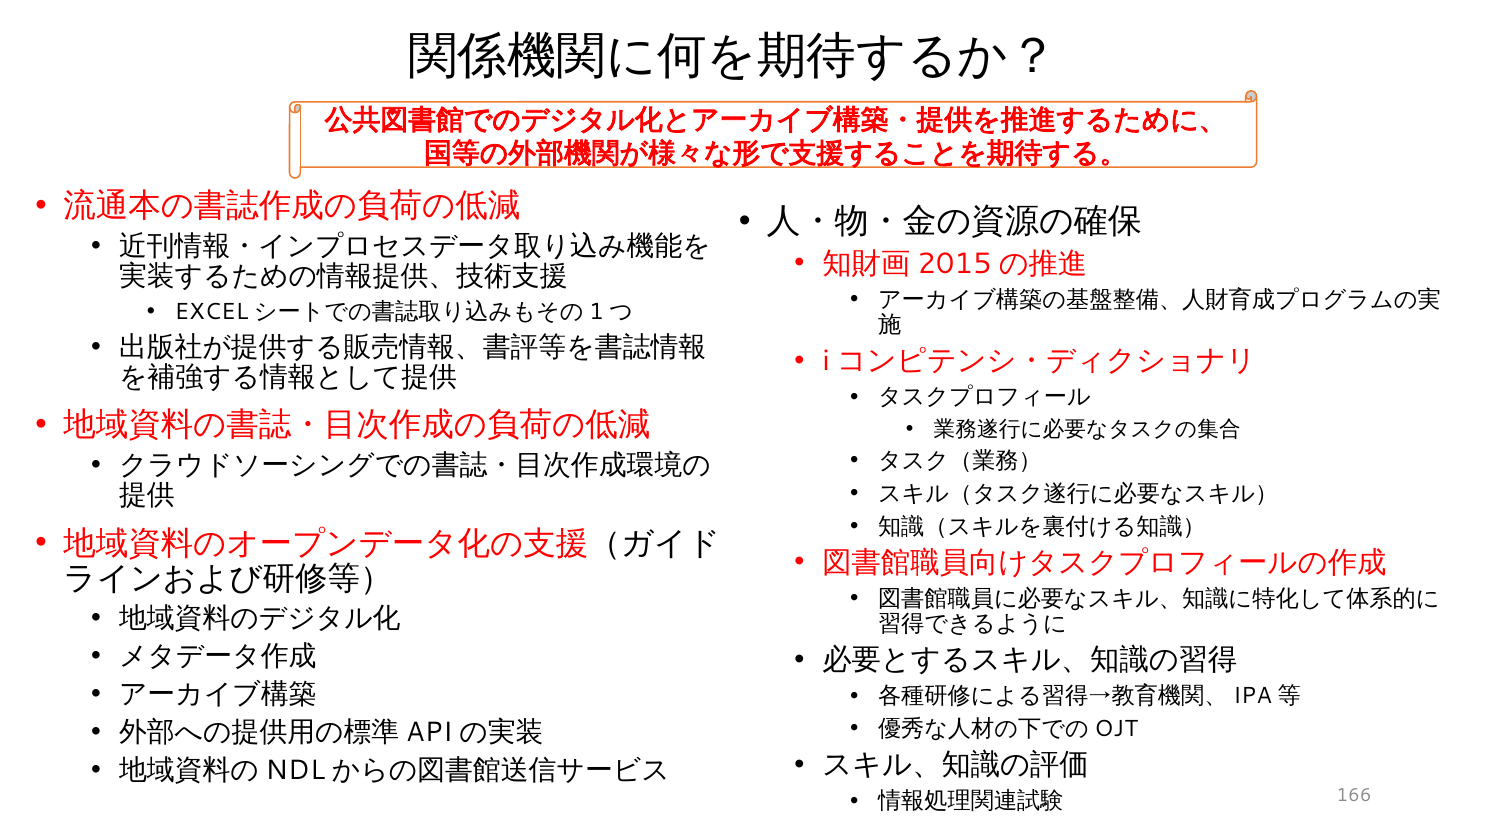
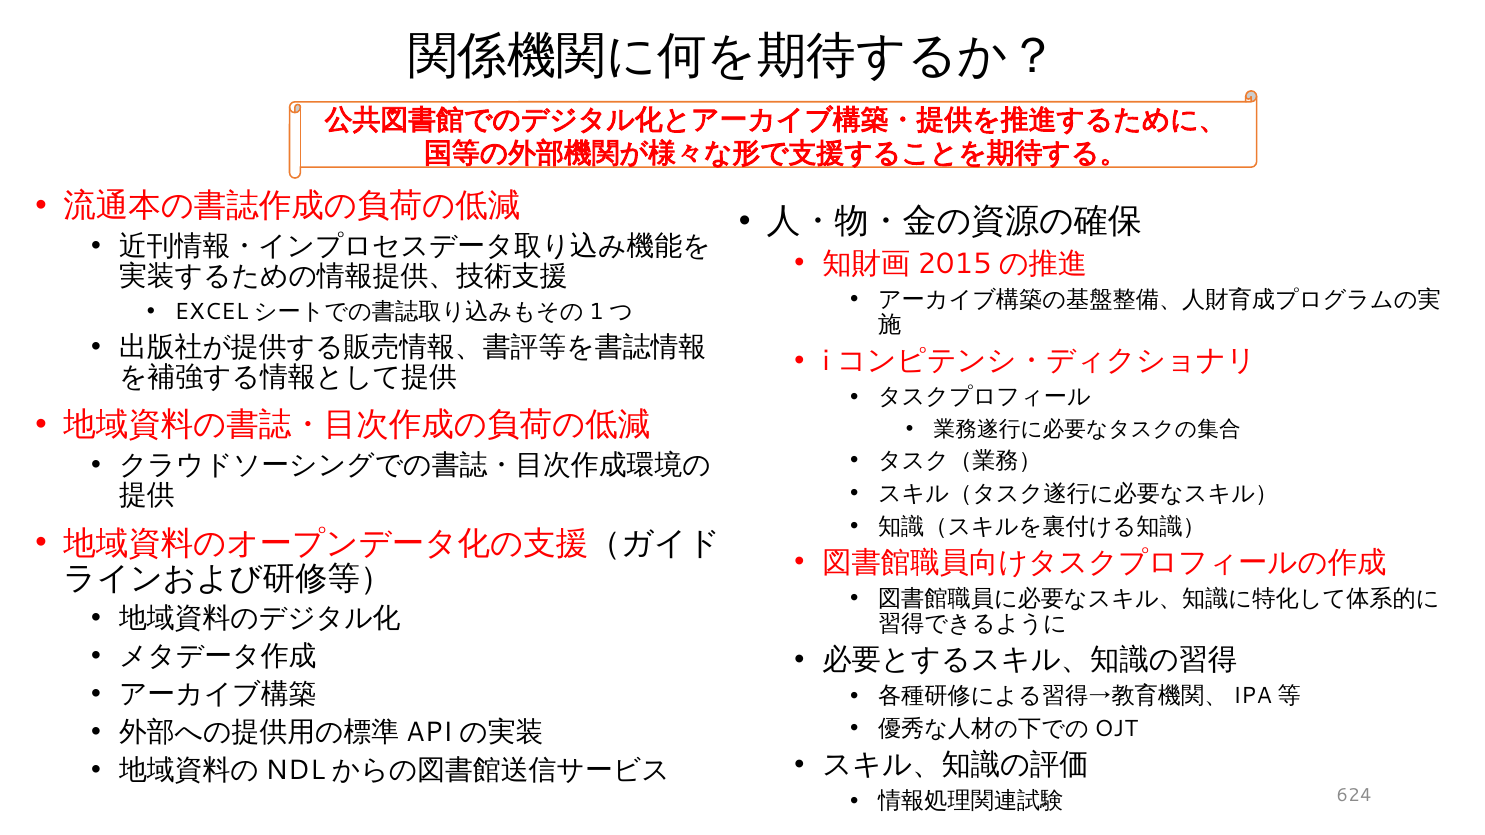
166: 166 -> 624 (1354, 796)
